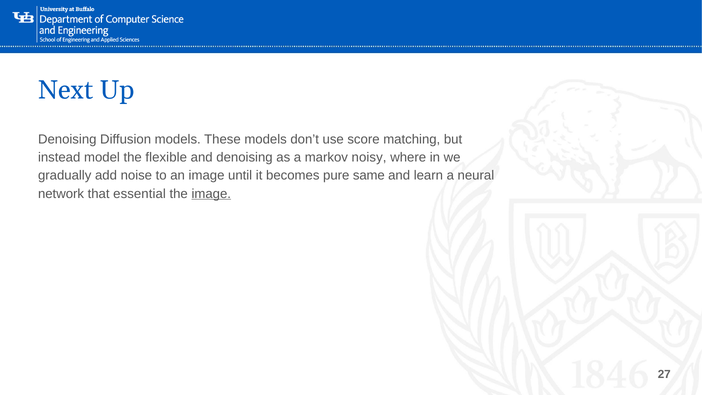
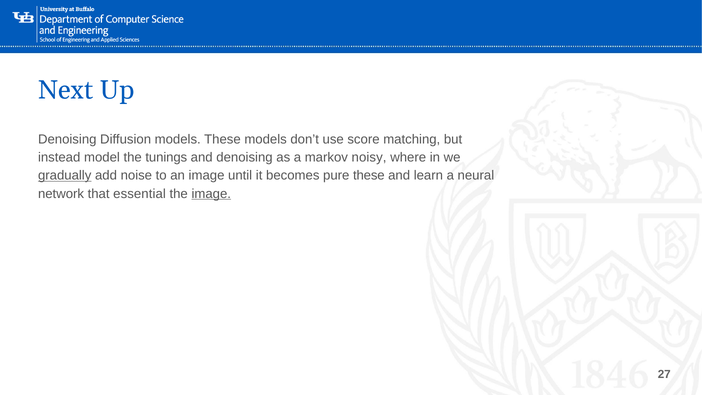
flexible: flexible -> tunings (166, 157)
gradually underline: none -> present (65, 175)
pure same: same -> these (369, 175)
